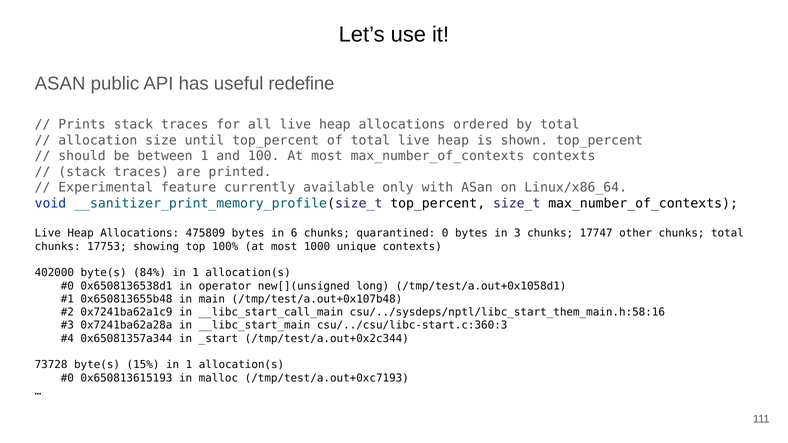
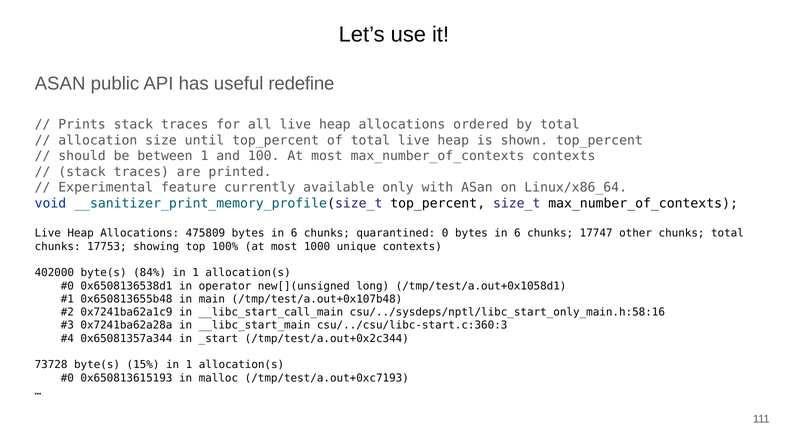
0 bytes in 3: 3 -> 6 (517, 233)
csu/../sysdeps/nptl/libc_start_them_main.h:58:16: csu/../sysdeps/nptl/libc_start_them_main.h:58:16 -> csu/../sysdeps/nptl/libc_start_only_main.h:58:16 (507, 312)
